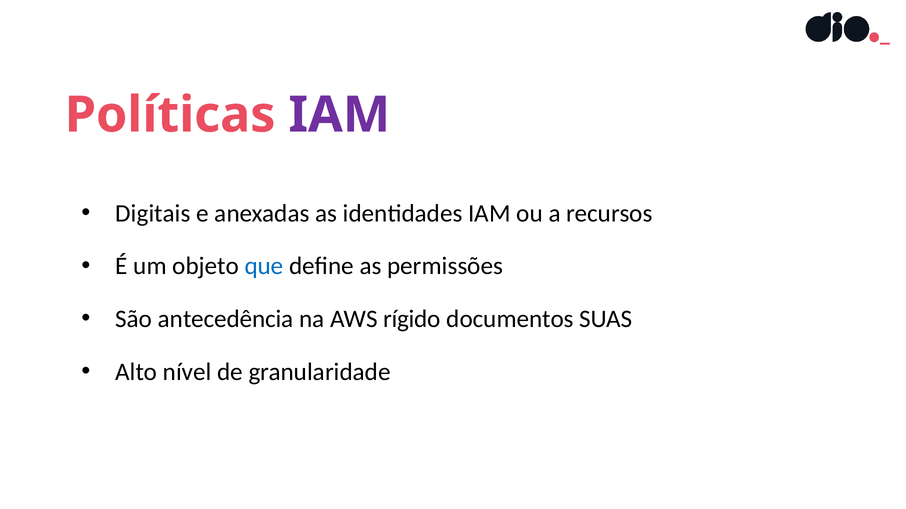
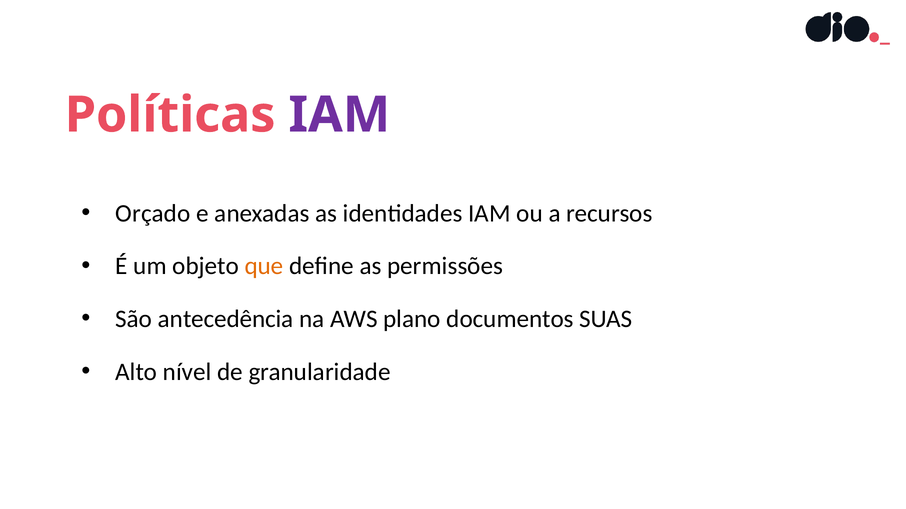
Digitais: Digitais -> Orçado (153, 214)
que colour: blue -> orange (264, 267)
rígido: rígido -> plano (412, 319)
